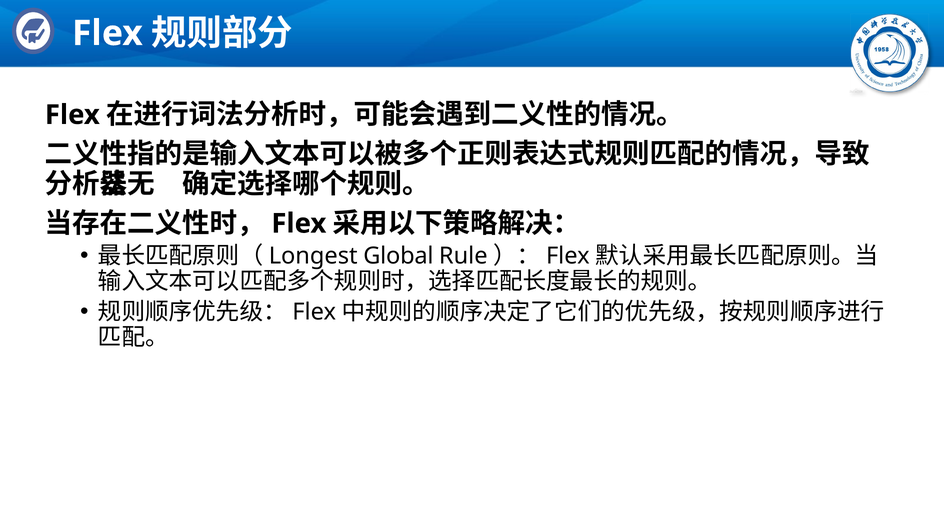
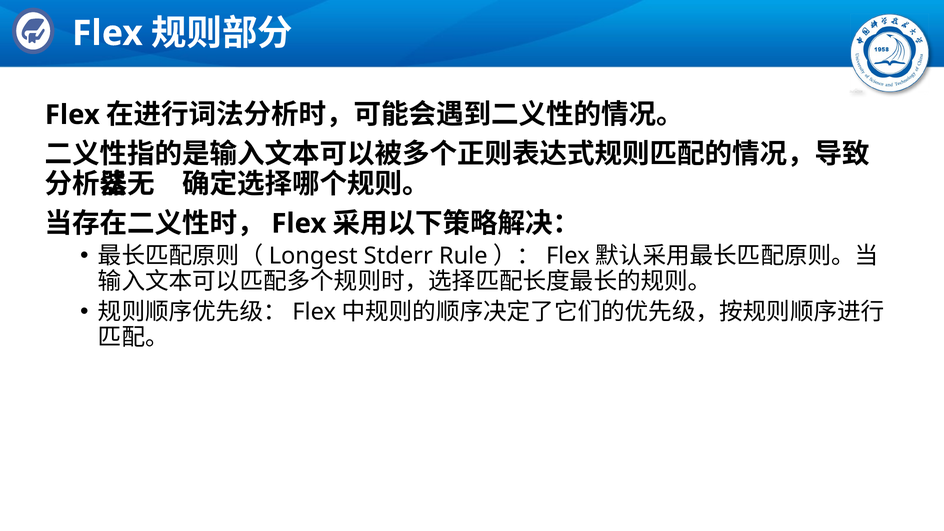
Global: Global -> Stderr (398, 256)
